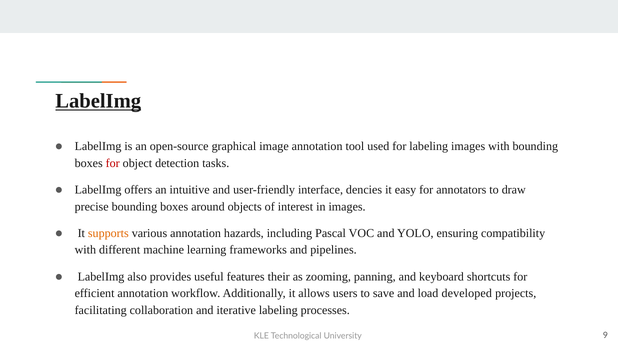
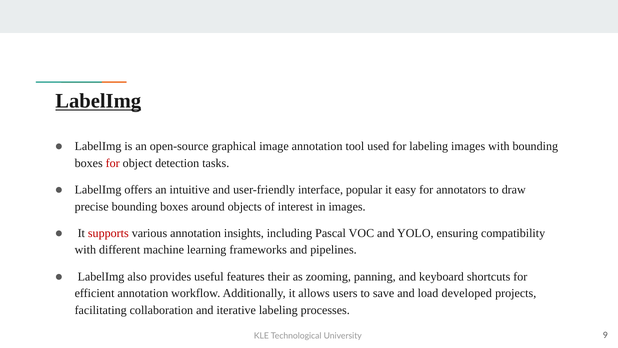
dencies: dencies -> popular (364, 190)
supports colour: orange -> red (108, 233)
hazards: hazards -> insights (244, 233)
